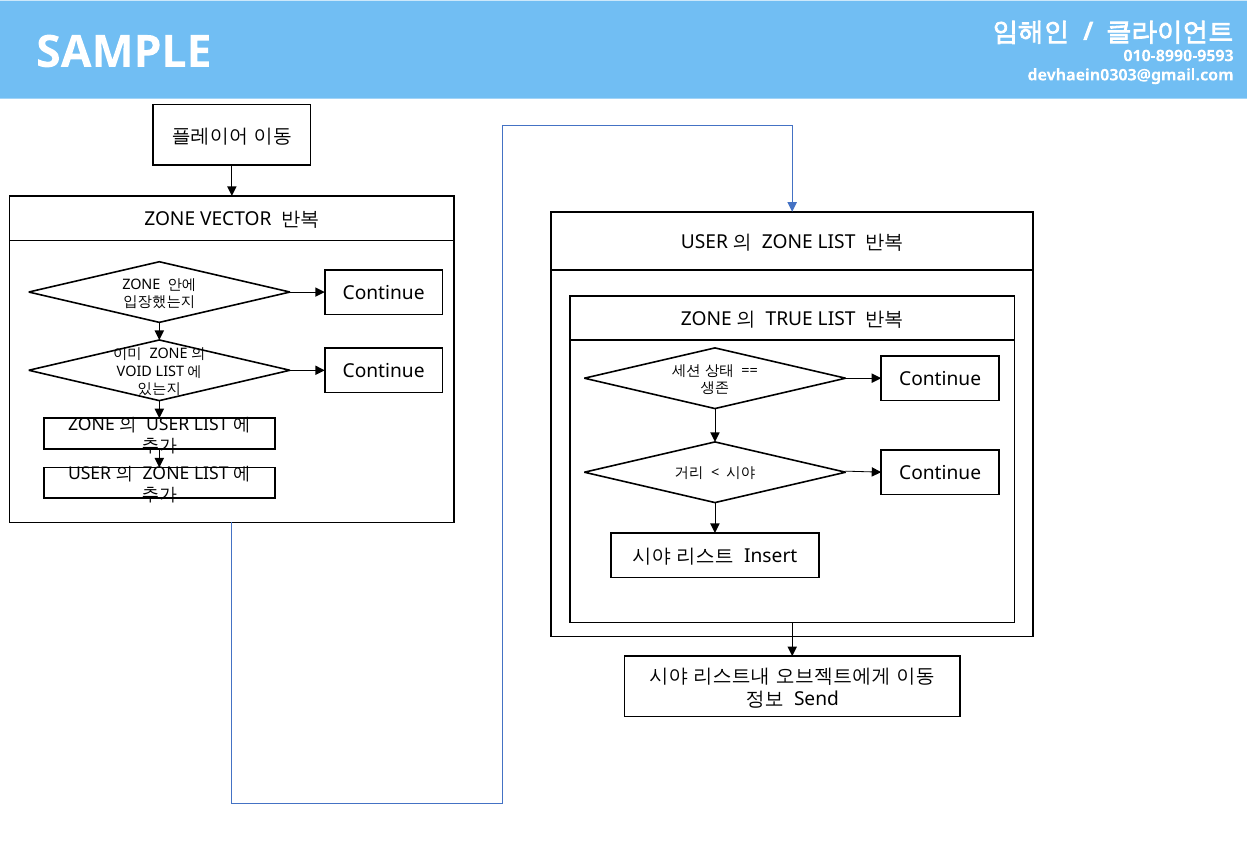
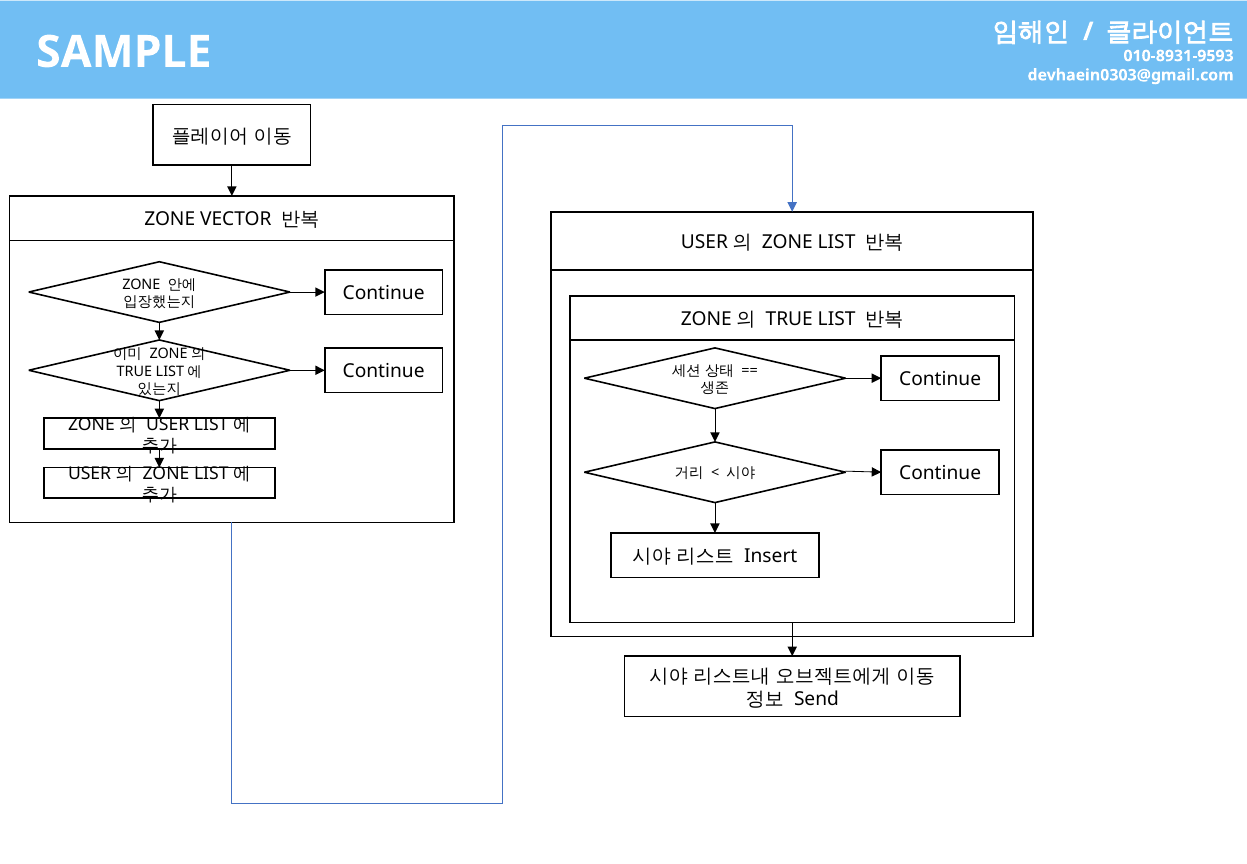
010-8990-9593: 010-8990-9593 -> 010-8931-9593 (1179, 56)
VOID: VOID -> TRUE (134, 371)
